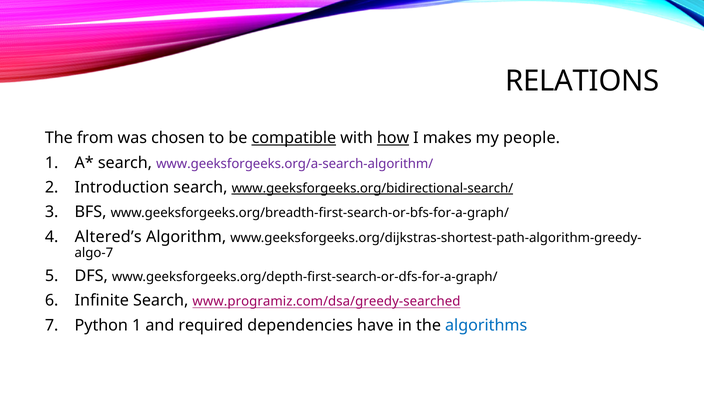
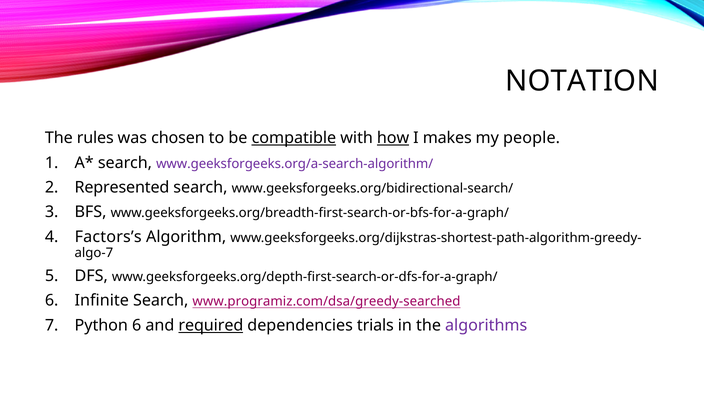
RELATIONS: RELATIONS -> NOTATION (582, 81)
from: from -> rules (95, 138)
Introduction: Introduction -> Represented (122, 187)
www.geeksforgeeks.org/bidirectional-search/ underline: present -> none (372, 188)
Altered’s: Altered’s -> Factors’s (108, 237)
Python 1: 1 -> 6 (137, 325)
required underline: none -> present (211, 325)
have: have -> trials (375, 325)
algorithms colour: blue -> purple (486, 325)
